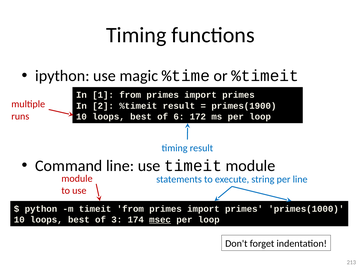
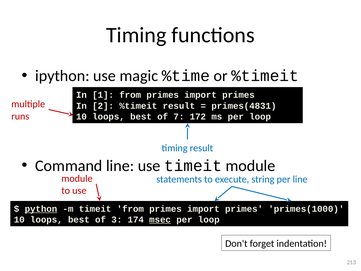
primes(1900: primes(1900 -> primes(4831 (244, 106)
6: 6 -> 7 (179, 117)
python underline: none -> present (41, 209)
